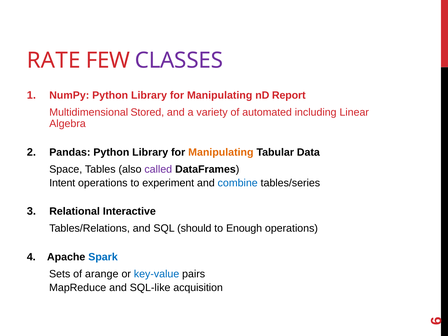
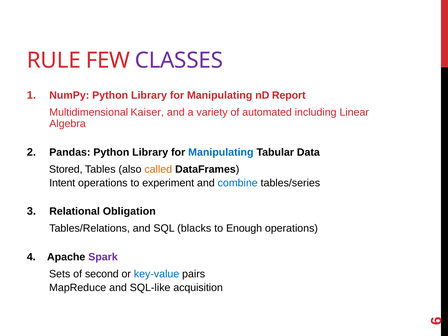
RATE: RATE -> RULE (54, 61)
Stored: Stored -> Kaiser (147, 112)
Manipulating colour: orange -> blue (221, 152)
Space: Space -> Stored (66, 169)
called colour: purple -> orange (158, 169)
Interactive: Interactive -> Obligation (129, 211)
should: should -> blacks (194, 228)
Spark colour: blue -> purple (103, 257)
arange: arange -> second (102, 274)
